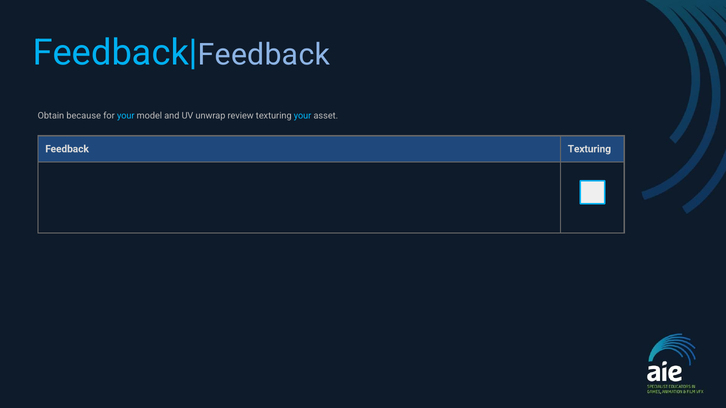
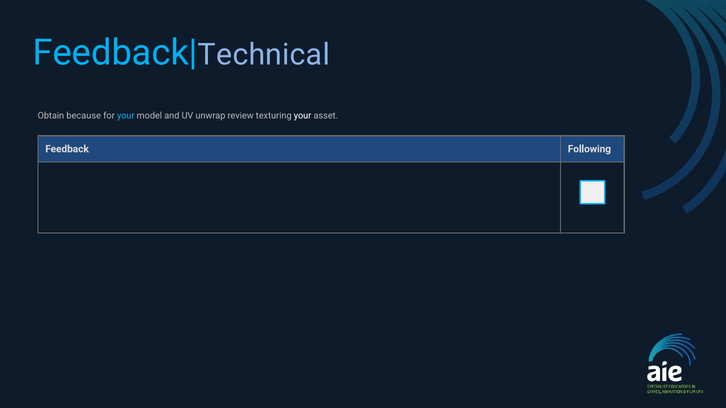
Feedback: Feedback -> Technical (264, 55)
your colour: light blue -> white (303, 116)
Feedback Texturing: Texturing -> Following (589, 149)
